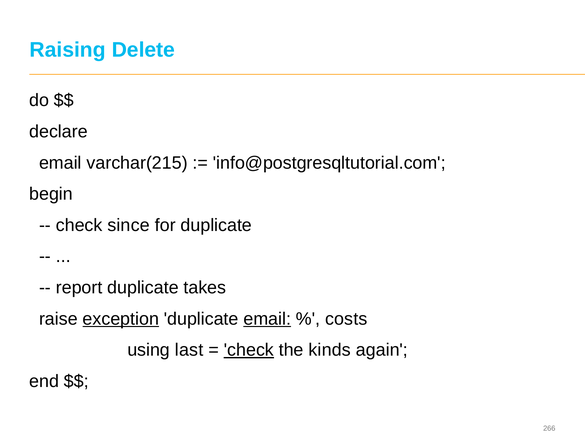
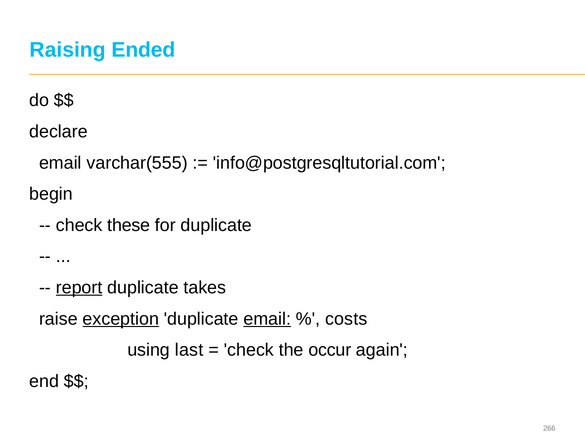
Delete: Delete -> Ended (143, 50)
varchar(215: varchar(215 -> varchar(555 (137, 163)
since: since -> these (129, 225)
report underline: none -> present (79, 287)
check underline: present -> none (249, 350)
kinds: kinds -> occur (330, 350)
